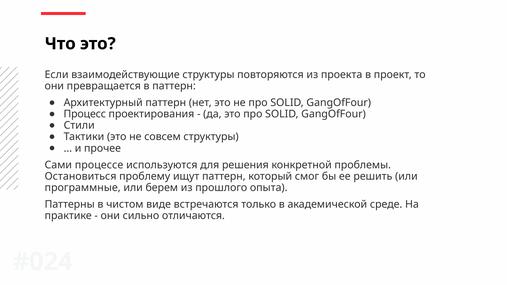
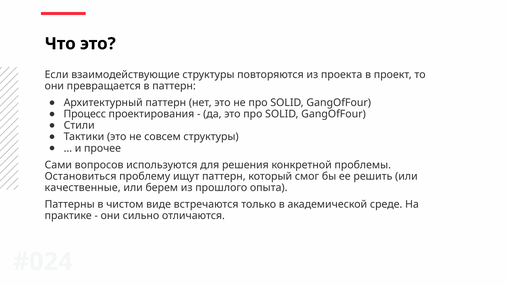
процессе: процессе -> вопросов (99, 165)
программные: программные -> качественные (83, 188)
